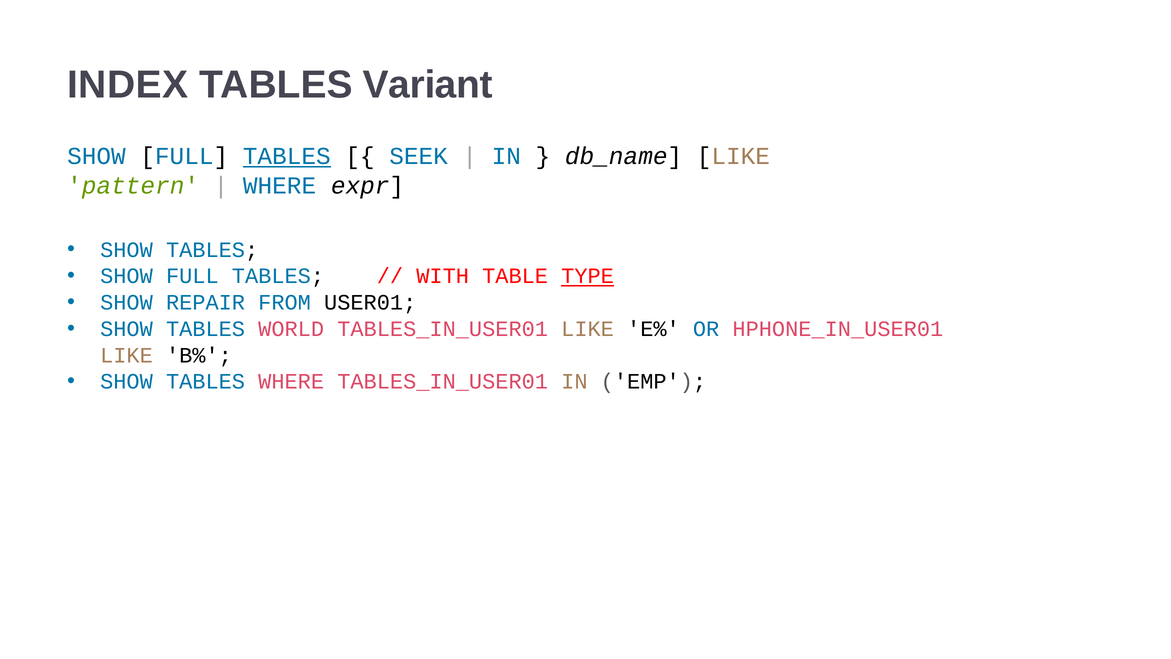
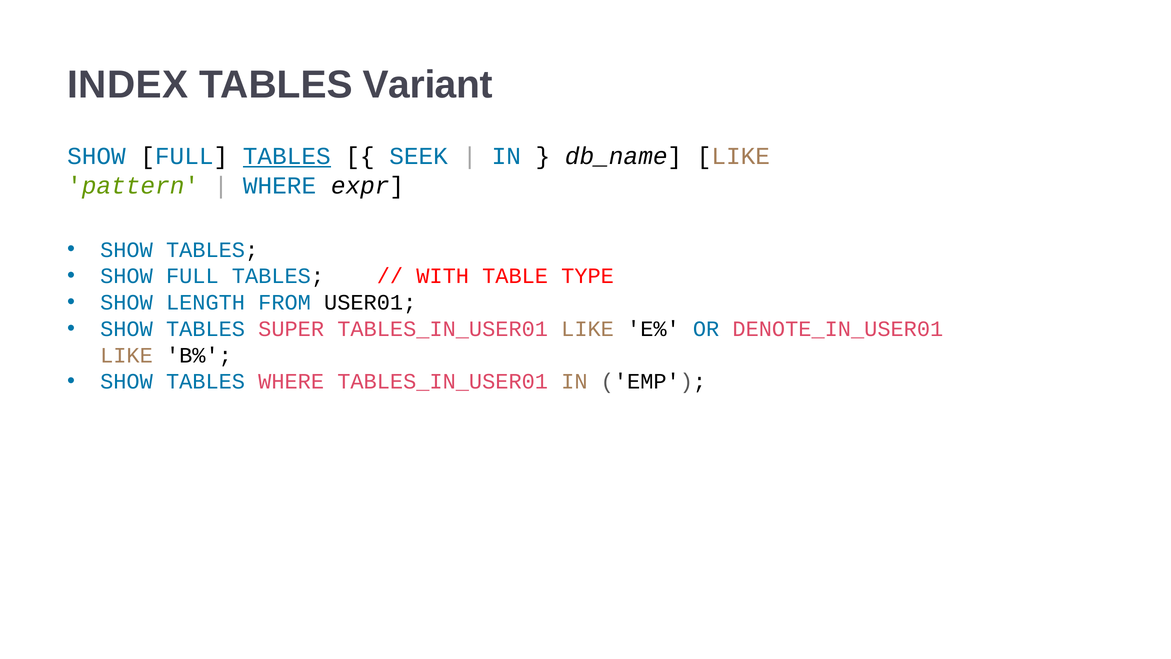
TYPE underline: present -> none (588, 276)
REPAIR: REPAIR -> LENGTH (206, 302)
WORLD: WORLD -> SUPER (291, 329)
HPHONE_IN_USER01: HPHONE_IN_USER01 -> DENOTE_IN_USER01 (838, 329)
